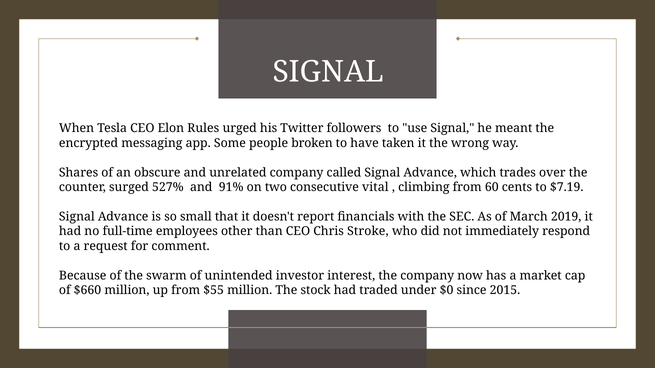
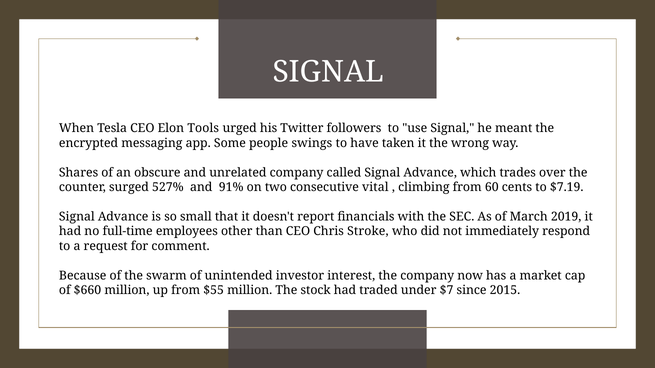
Rules: Rules -> Tools (203, 128)
broken: broken -> swings (312, 143)
$0: $0 -> $7 (447, 291)
